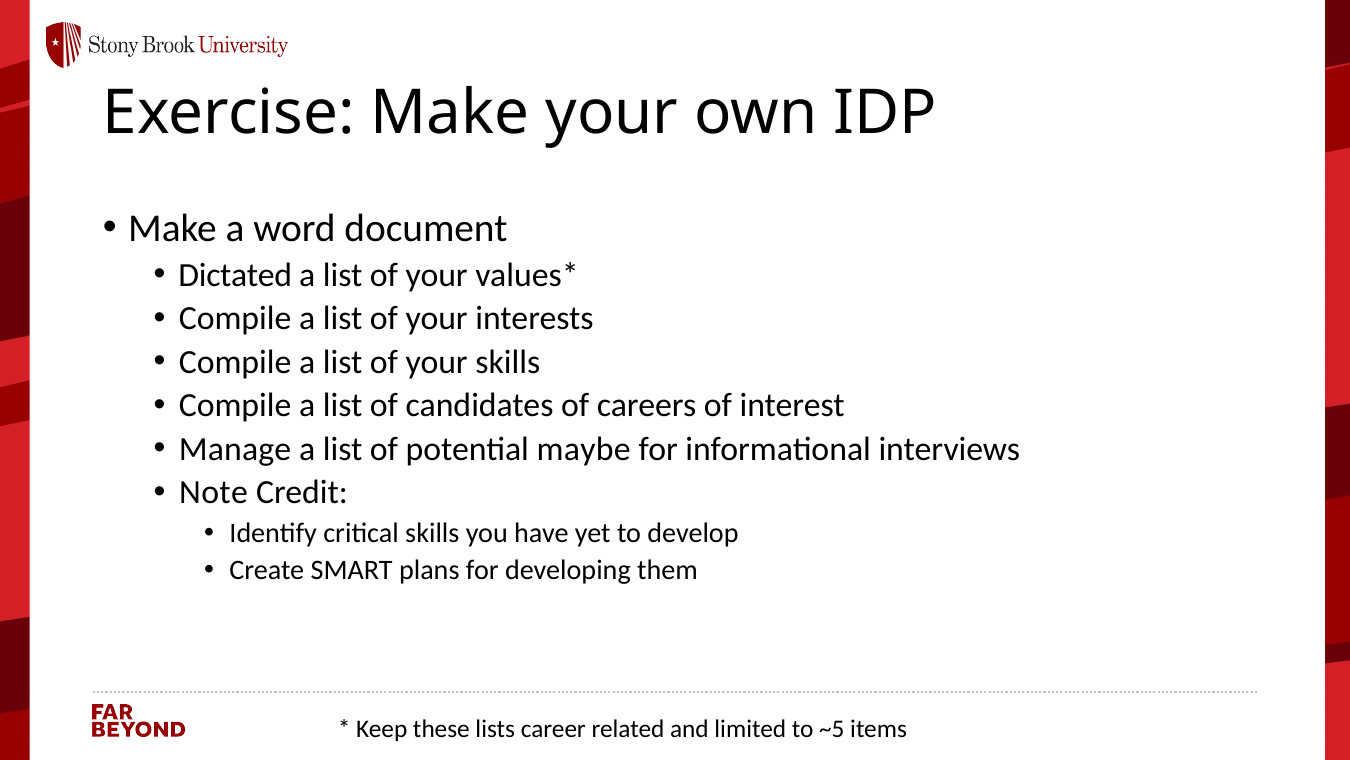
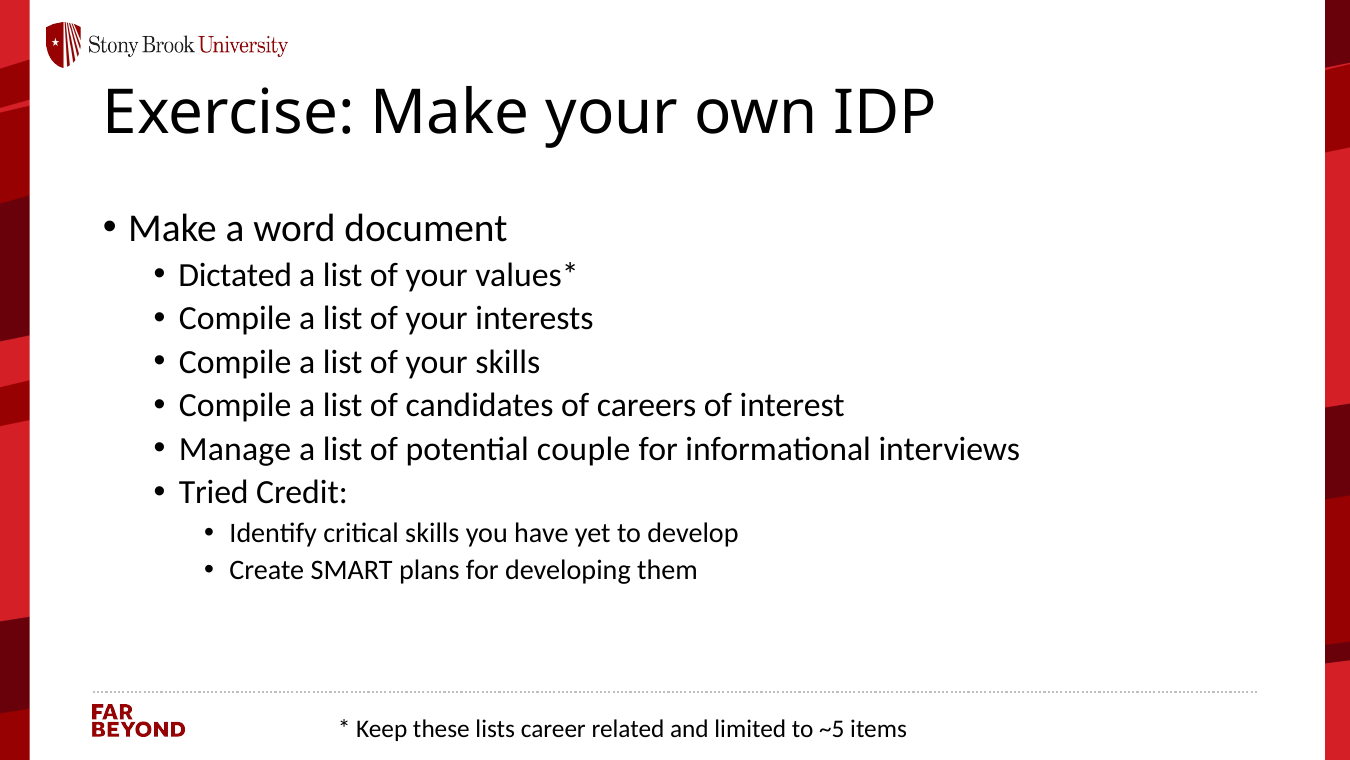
maybe: maybe -> couple (584, 449)
Note: Note -> Tried (214, 492)
